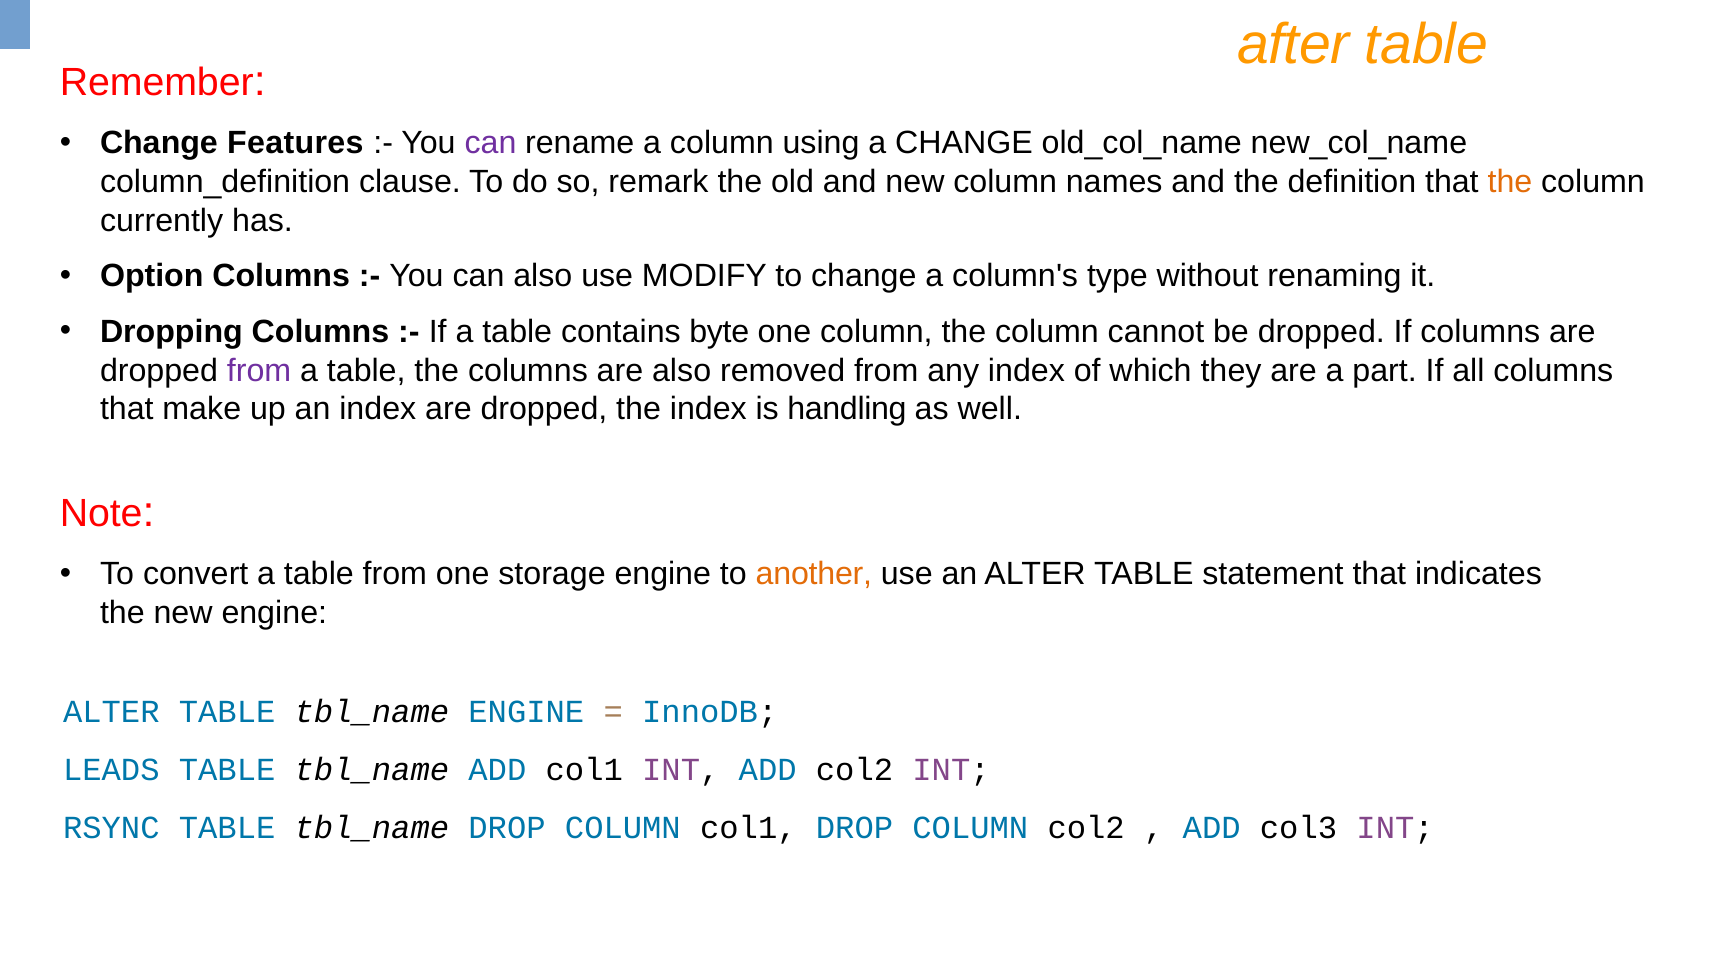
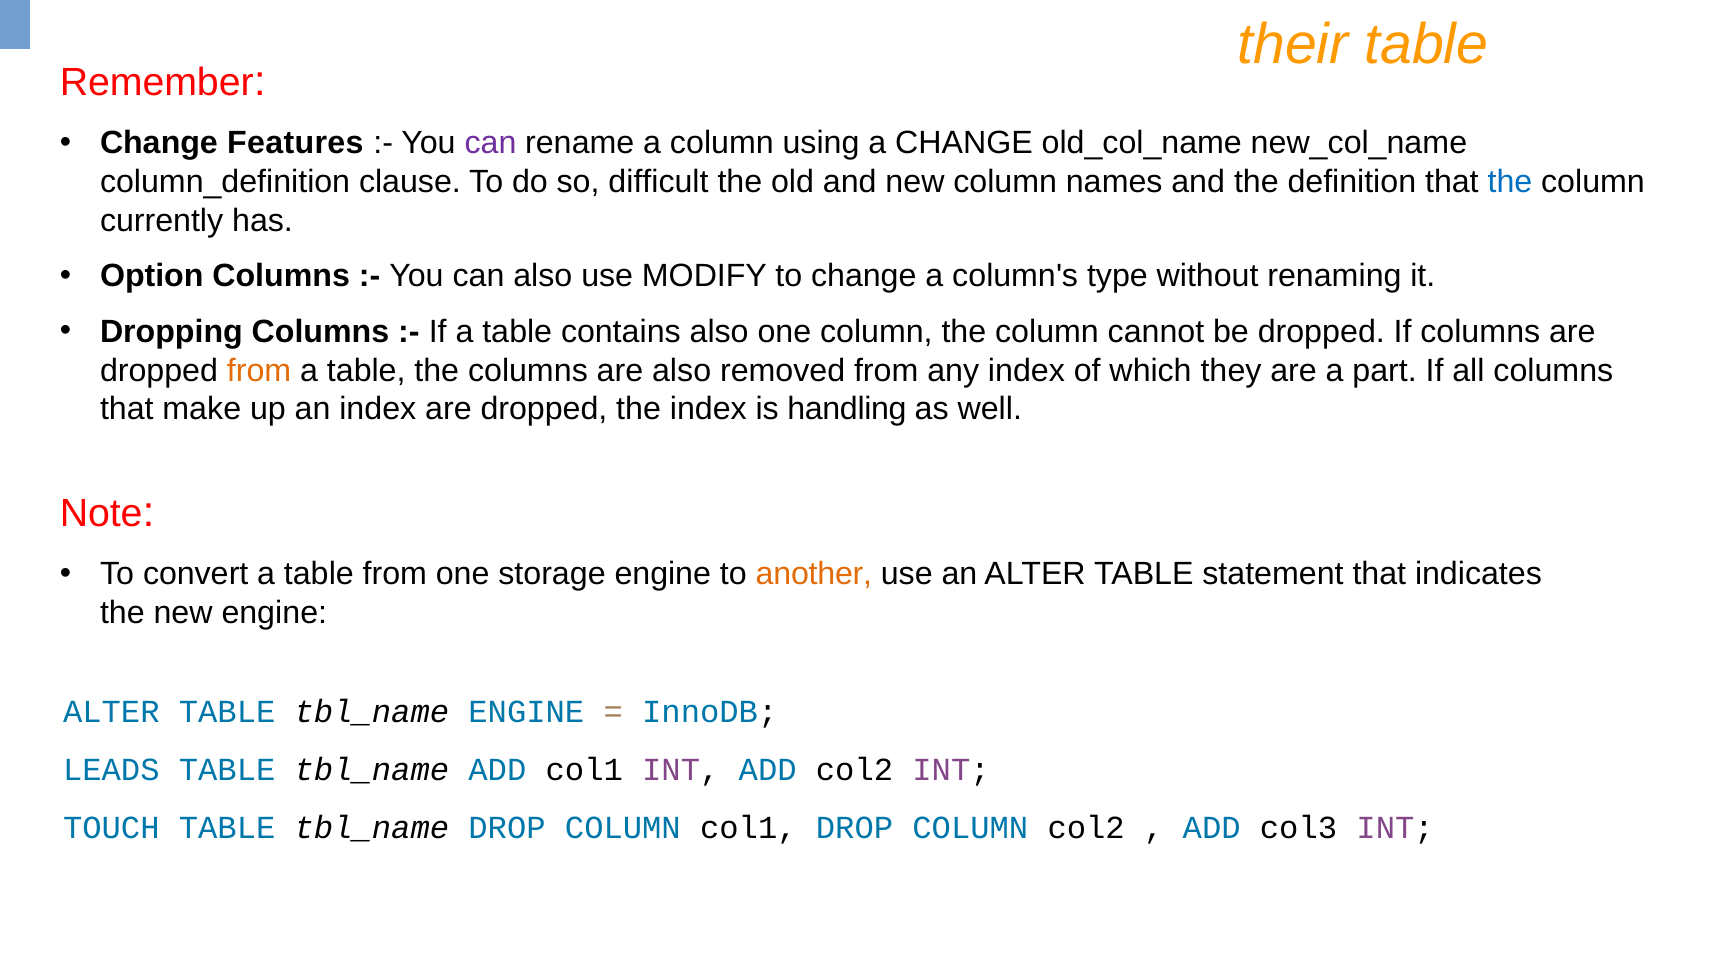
after: after -> their (1293, 45)
remark: remark -> difficult (659, 182)
the colour: orange -> blue (1510, 182)
contains byte: byte -> also (719, 332)
from colour: purple -> orange (259, 371)
RSYNC: RSYNC -> TOUCH (111, 828)
